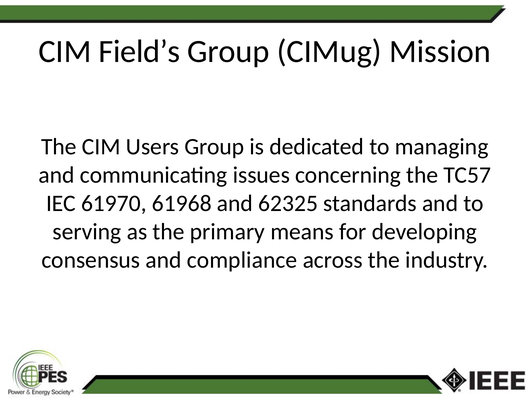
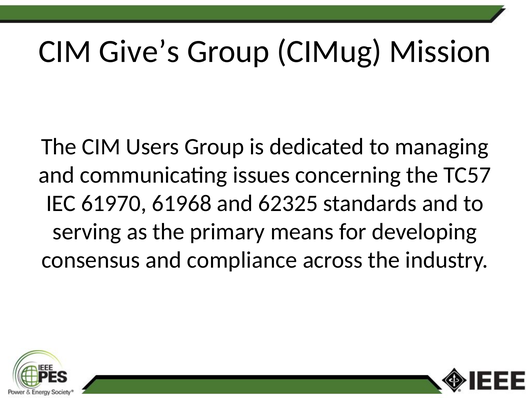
Field’s: Field’s -> Give’s (139, 51)
